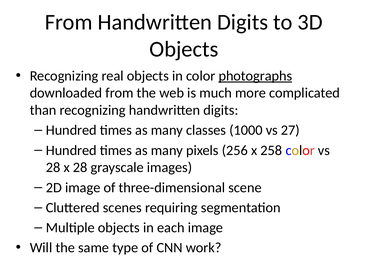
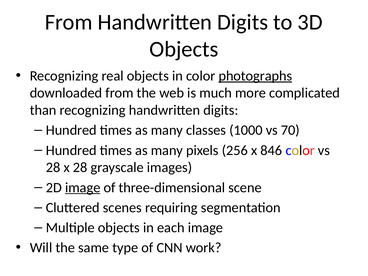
27: 27 -> 70 (290, 130)
258: 258 -> 846 (271, 150)
image underline: none -> present (83, 188)
